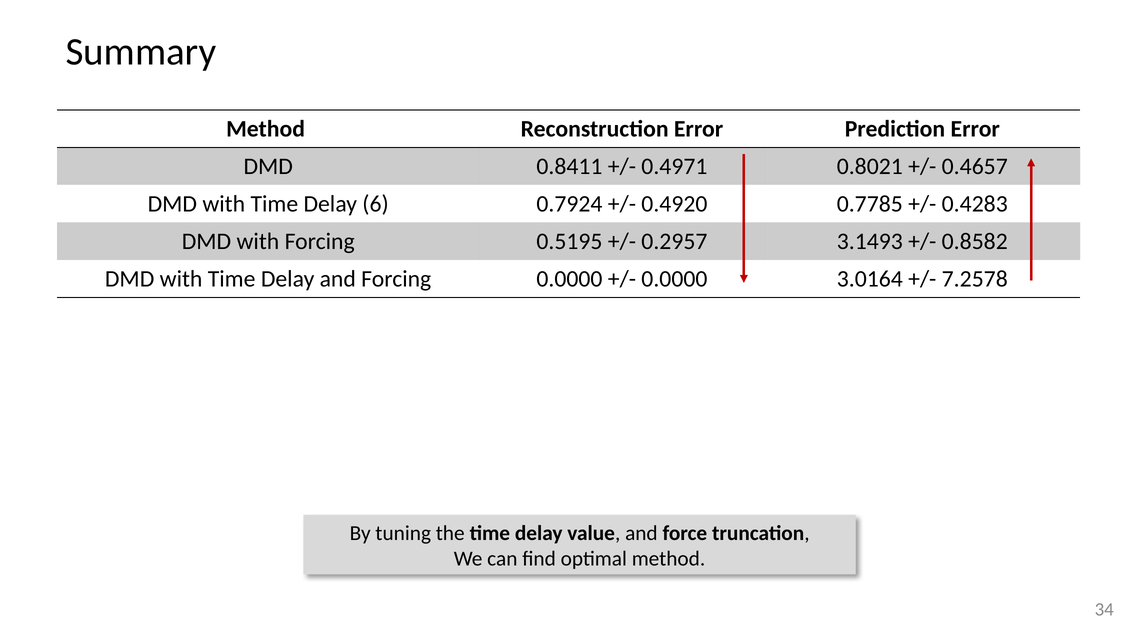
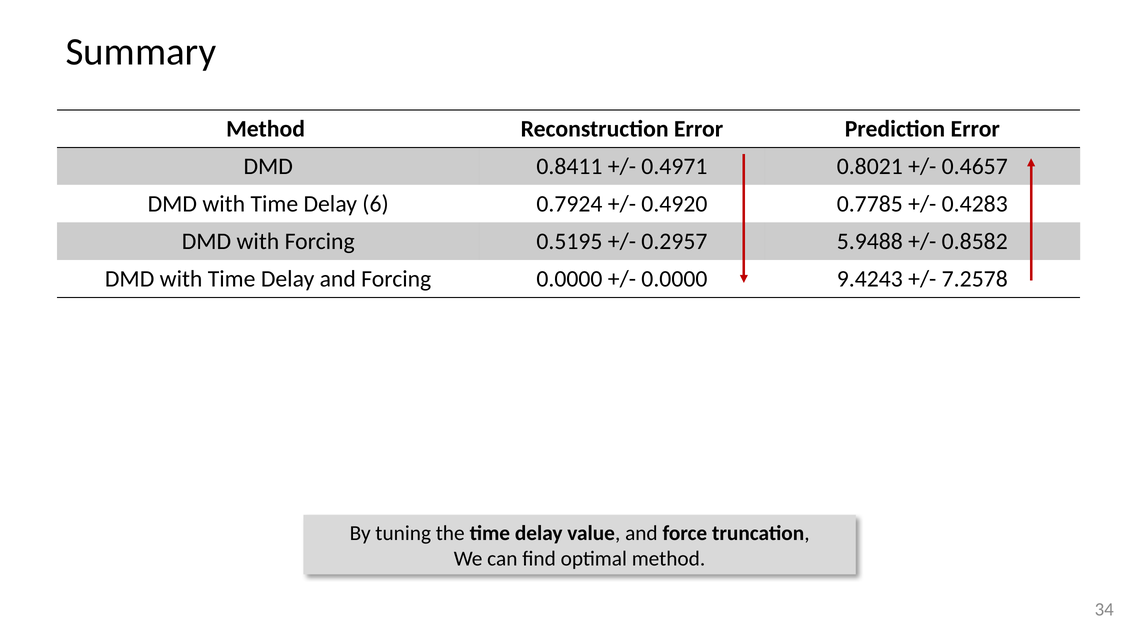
3.1493: 3.1493 -> 5.9488 (870, 241)
3.0164: 3.0164 -> 9.4243 (870, 279)
